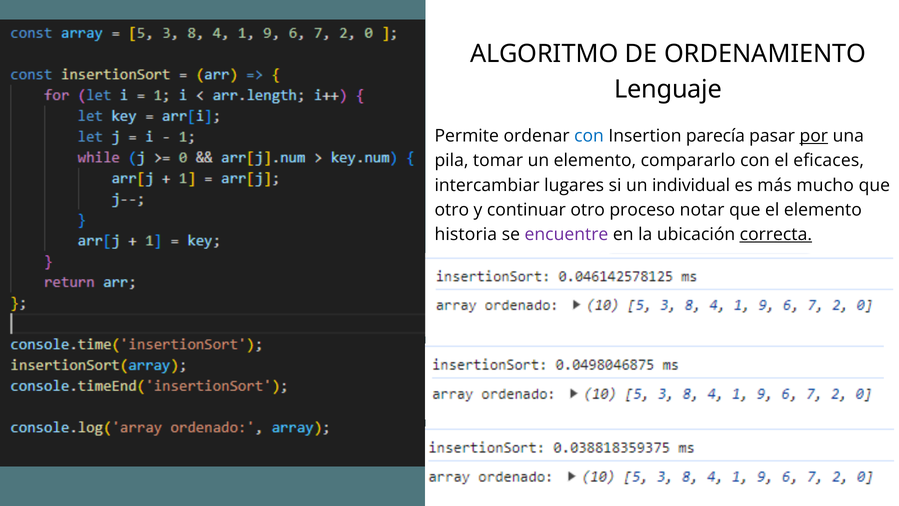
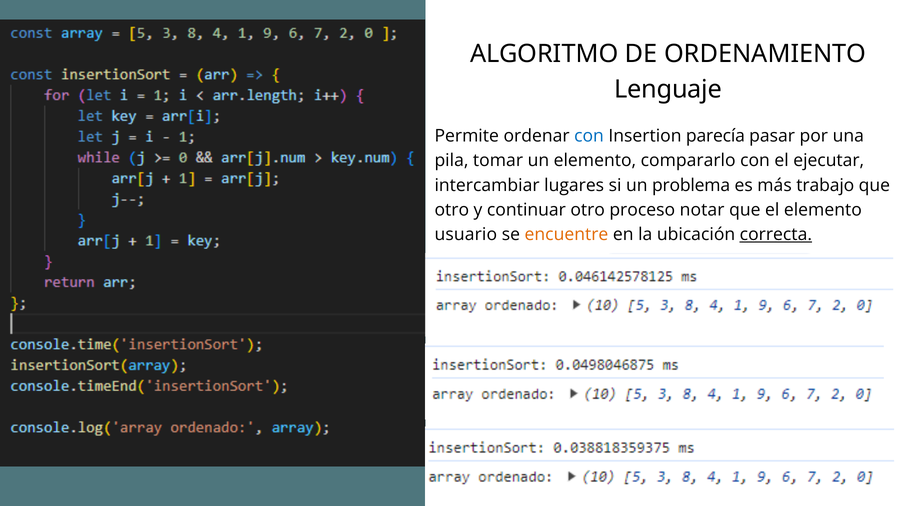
por underline: present -> none (814, 136)
eficaces: eficaces -> ejecutar (829, 161)
individual: individual -> problema (691, 185)
mucho: mucho -> trabajo (825, 185)
historia: historia -> usuario (466, 234)
encuentre colour: purple -> orange (566, 234)
